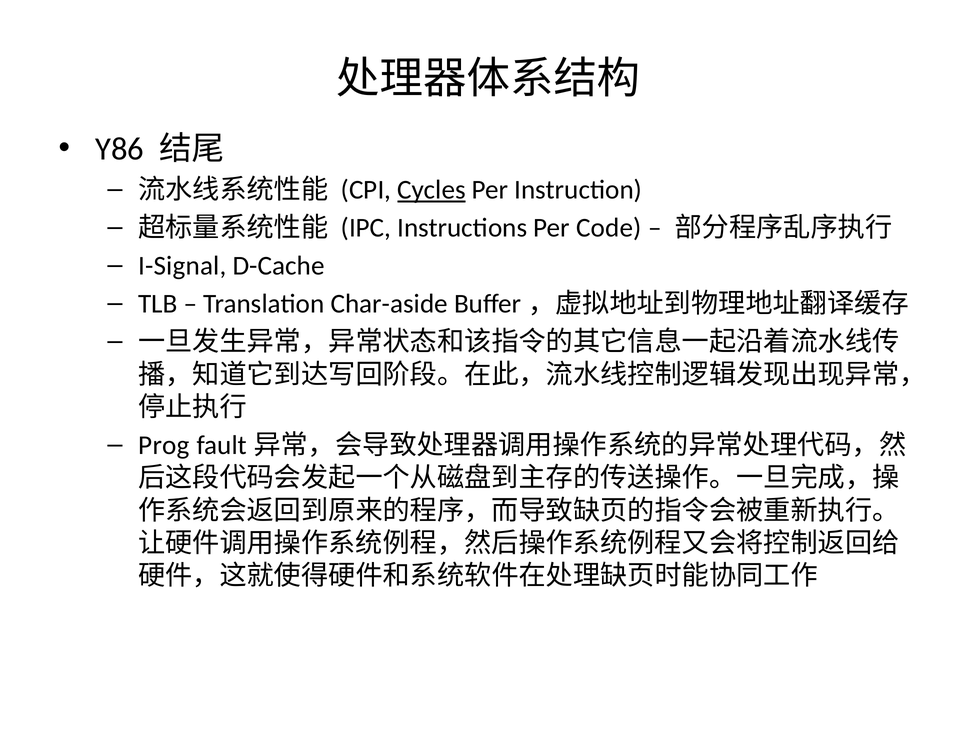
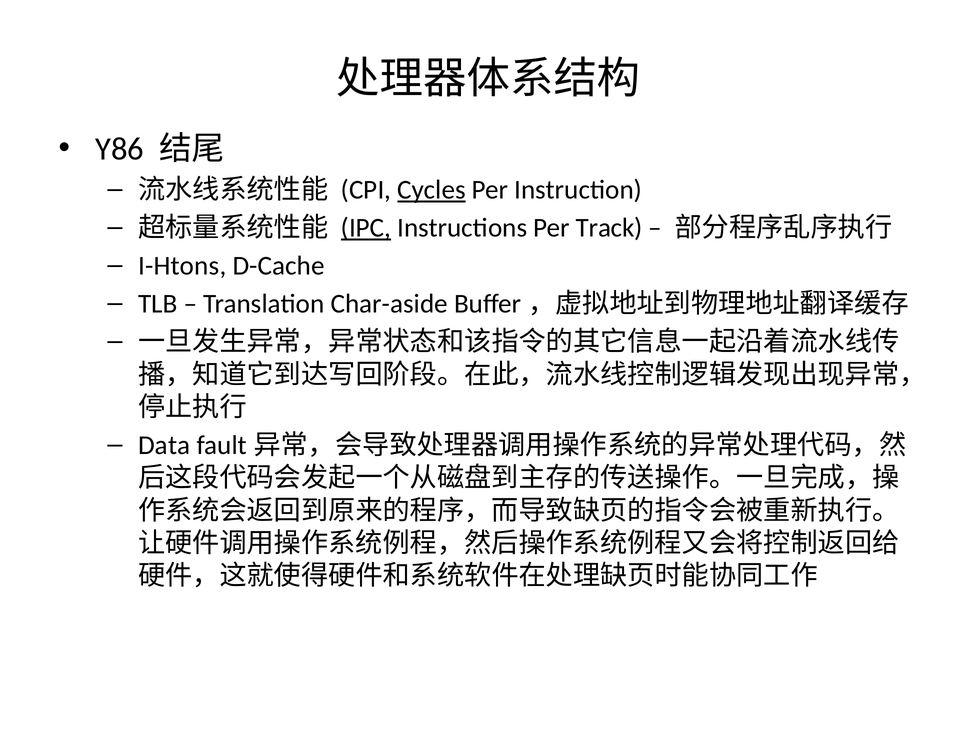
IPC underline: none -> present (366, 228)
Code: Code -> Track (609, 228)
I-Signal: I-Signal -> I-Htons (182, 266)
Prog: Prog -> Data (164, 445)
